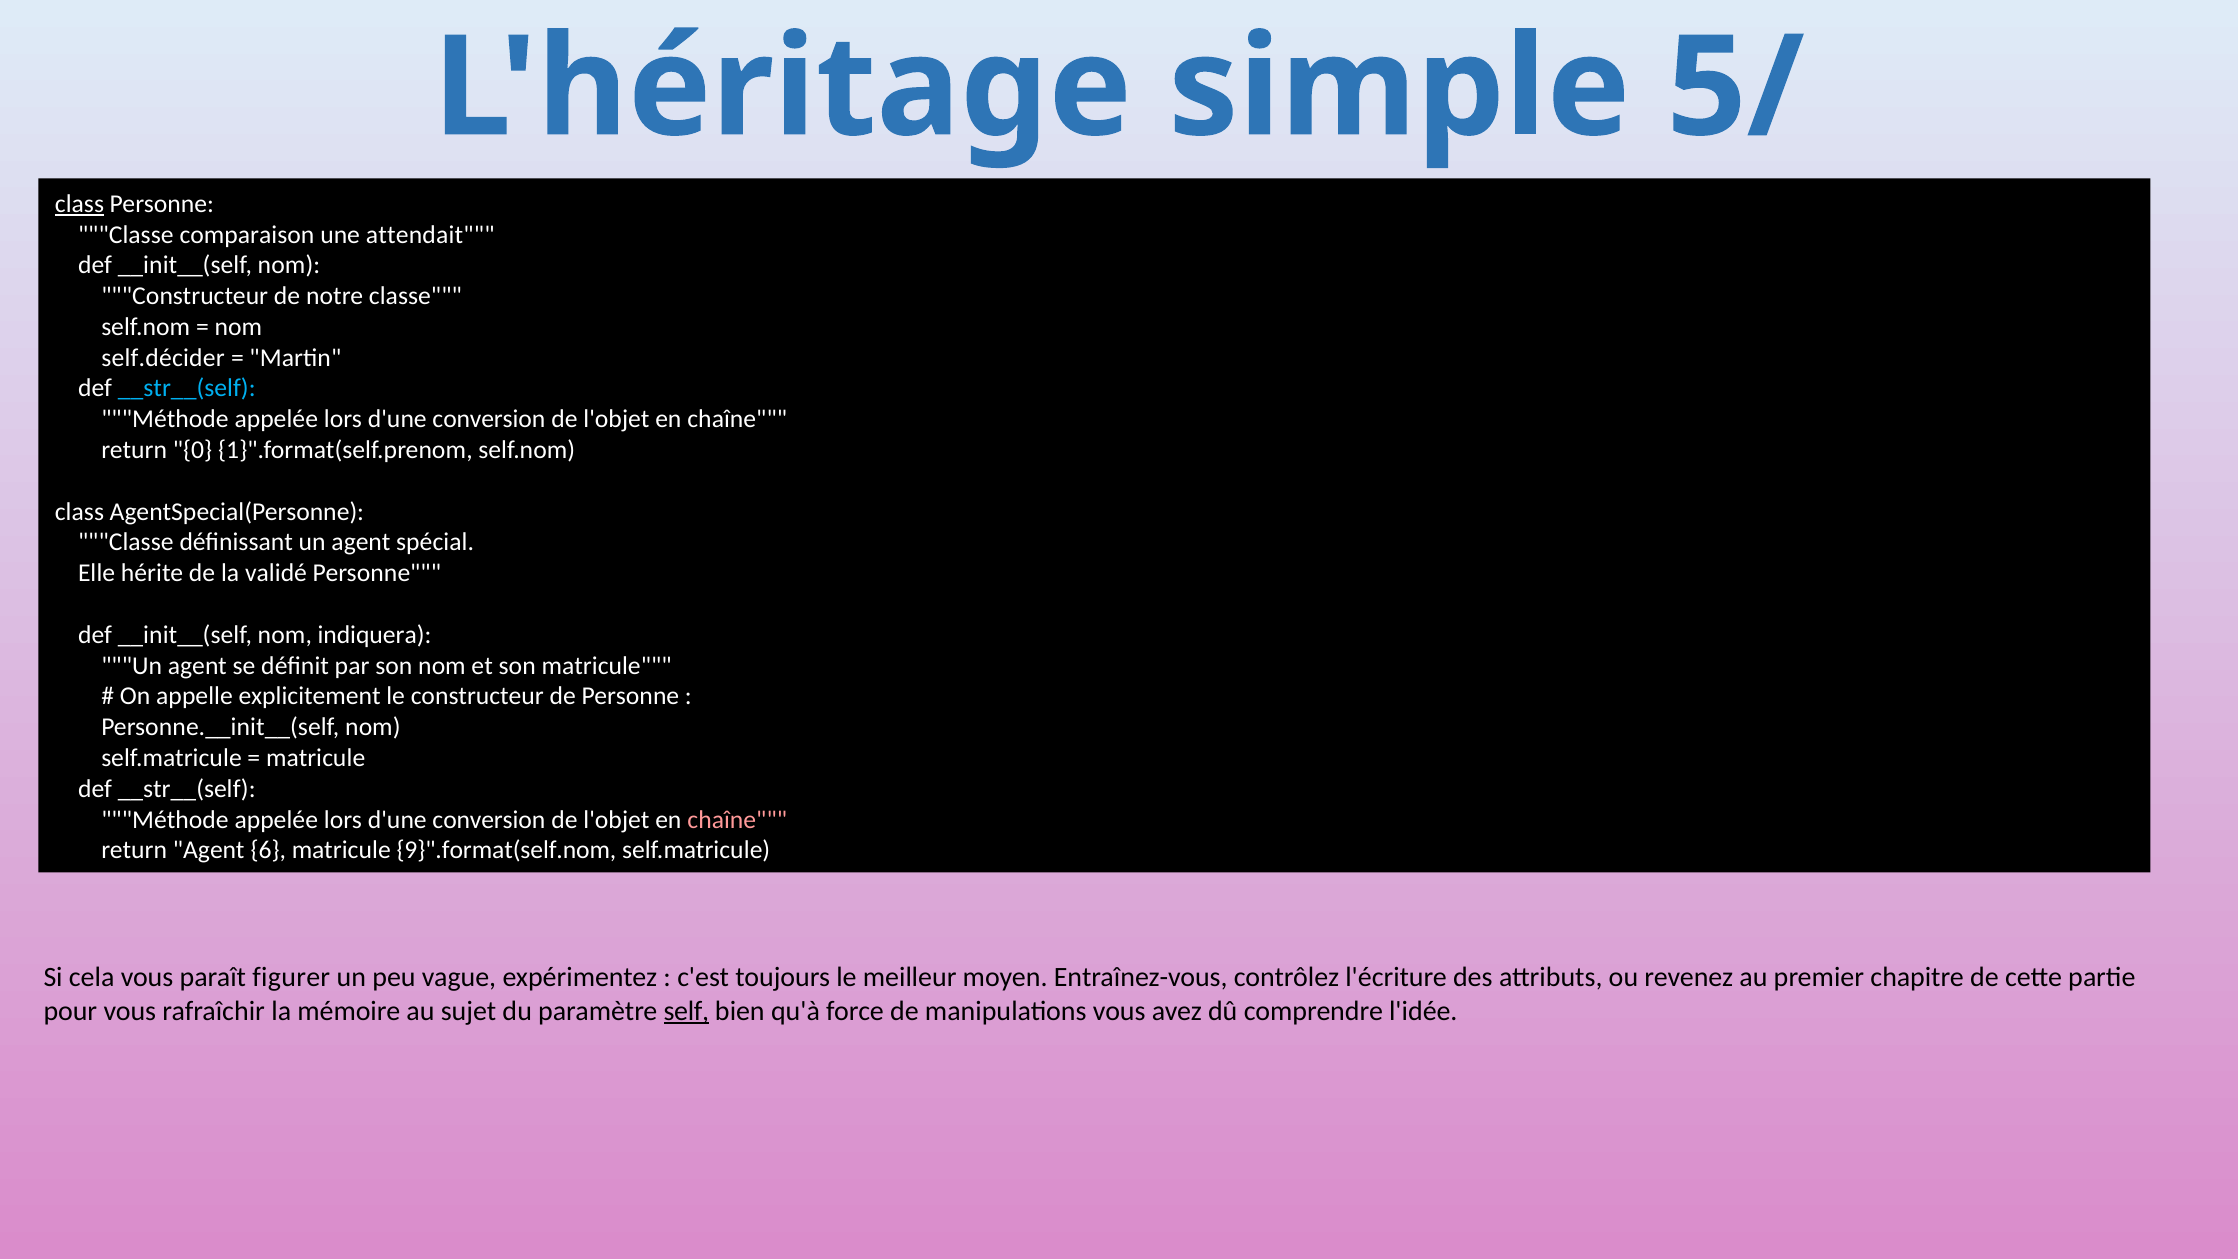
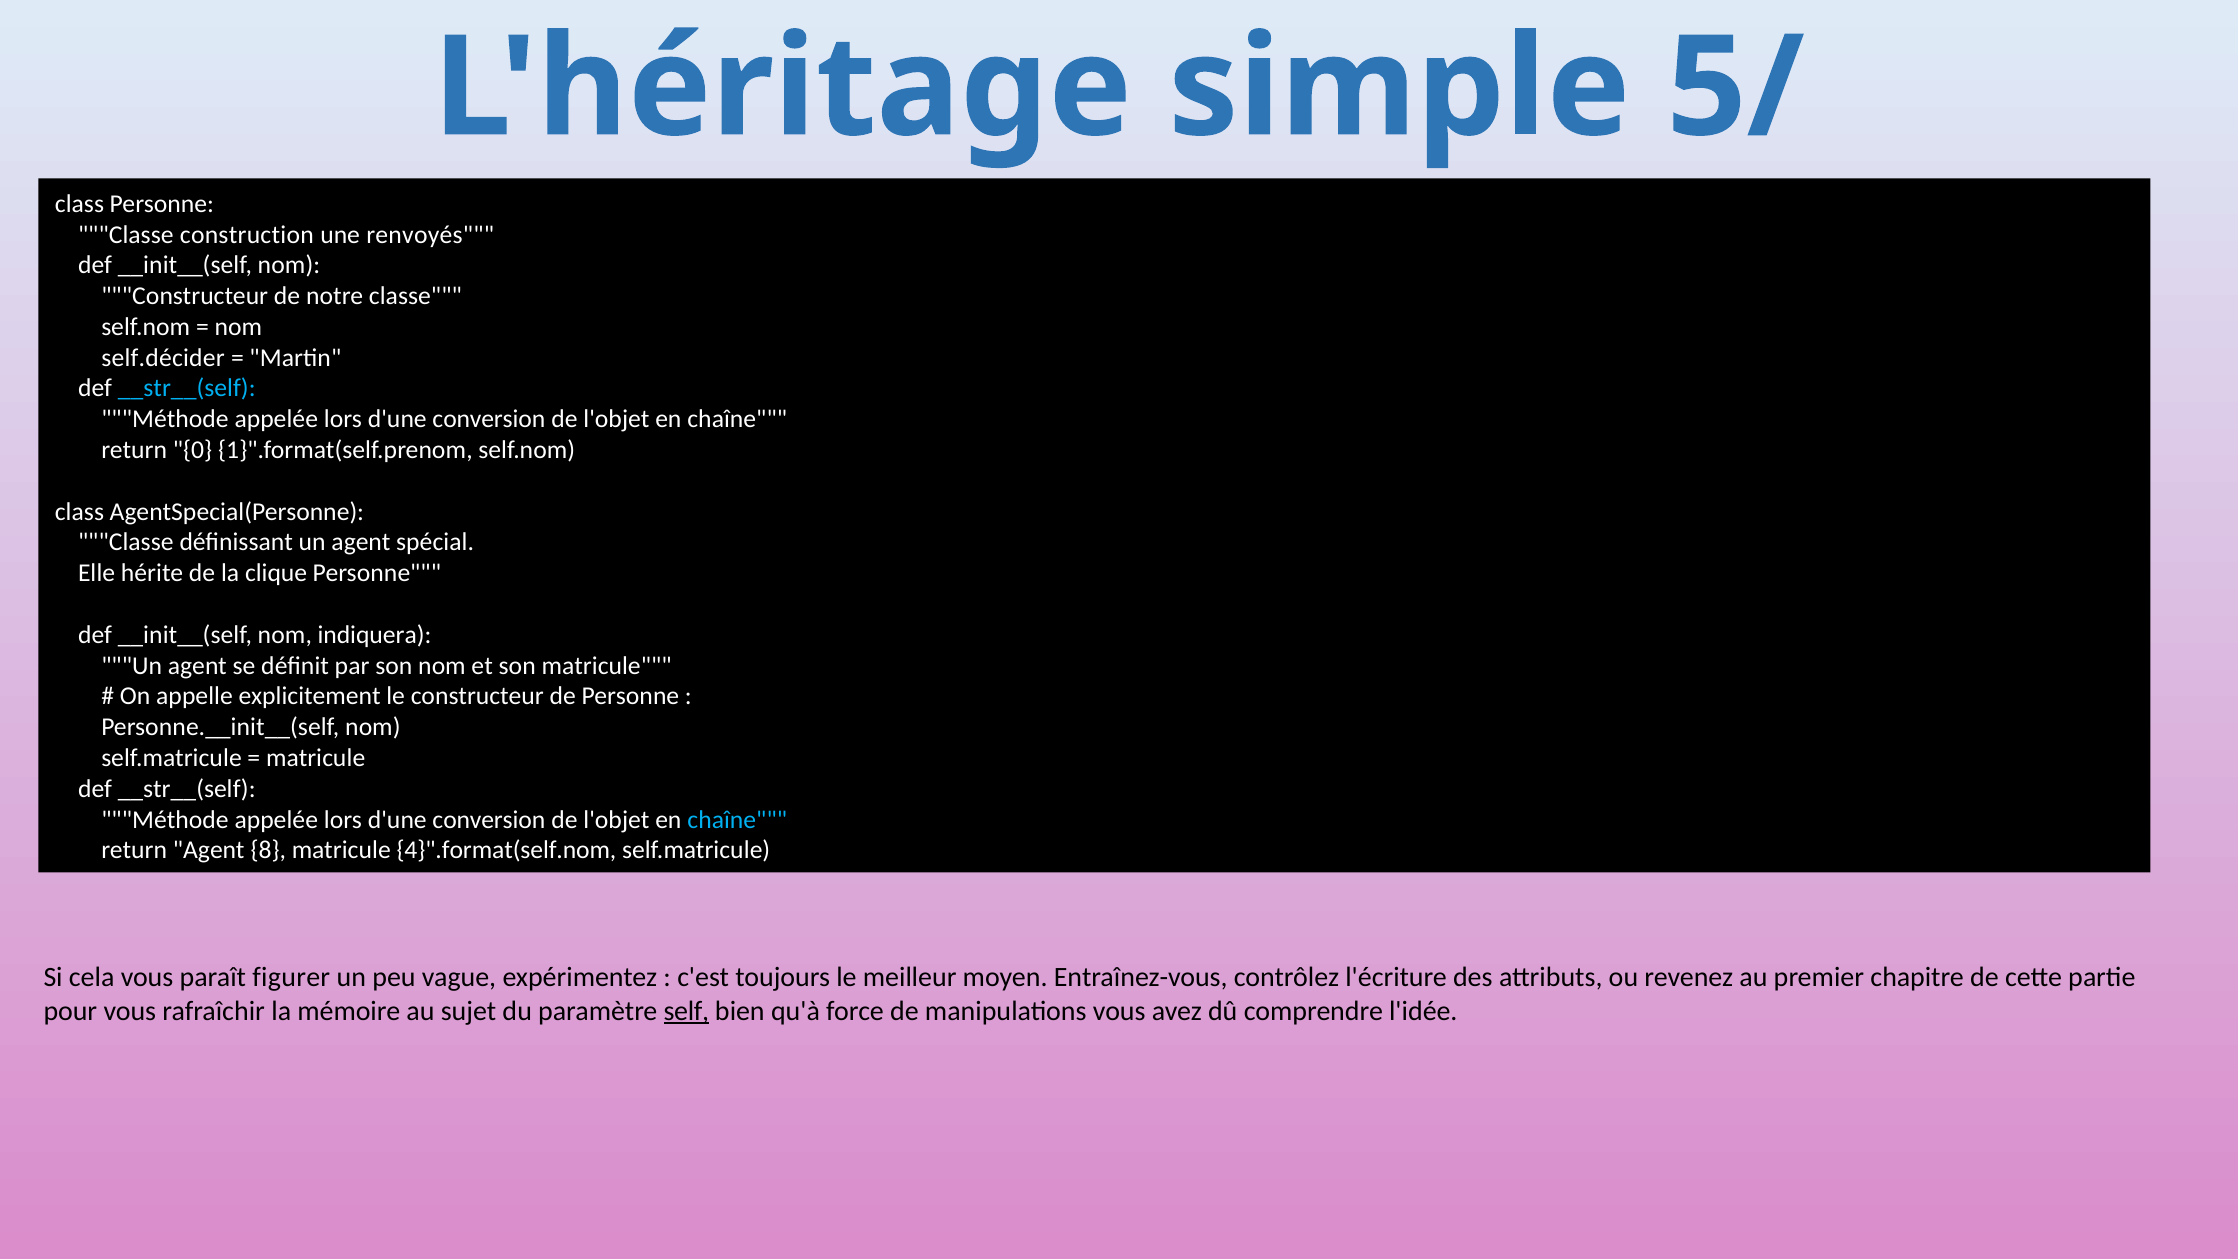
class underline: present -> none (79, 204)
comparaison: comparaison -> construction (247, 235)
attendait: attendait -> renvoyés (430, 235)
validé: validé -> clique (276, 573)
chaîne colour: pink -> light blue (737, 820)
6: 6 -> 8 (268, 850)
9}".format(self.nom: 9}".format(self.nom -> 4}".format(self.nom (506, 850)
